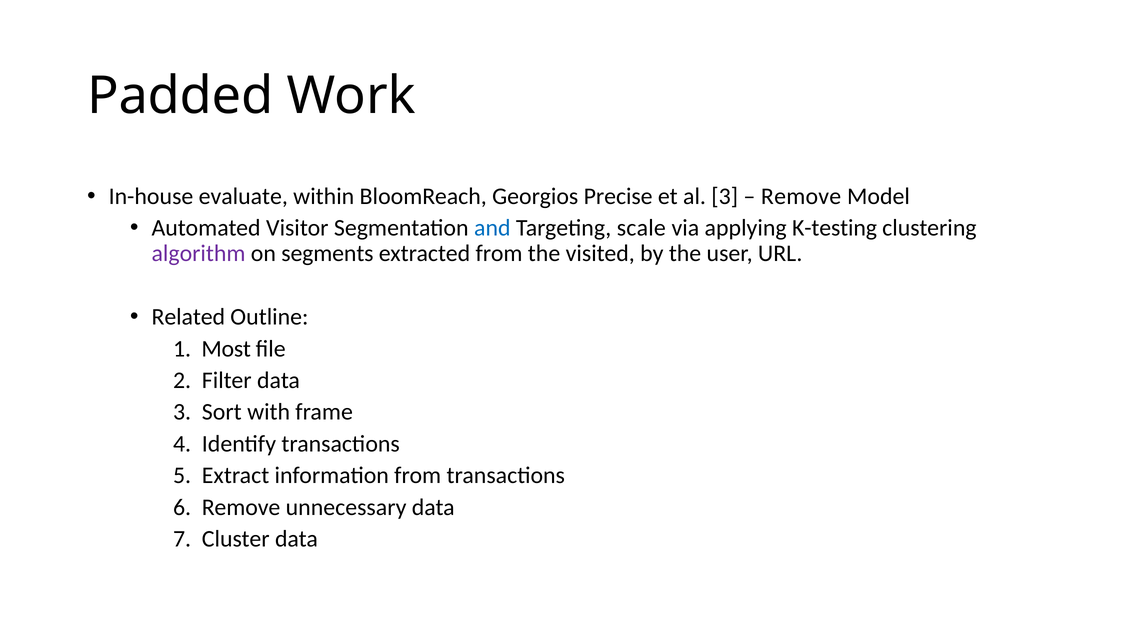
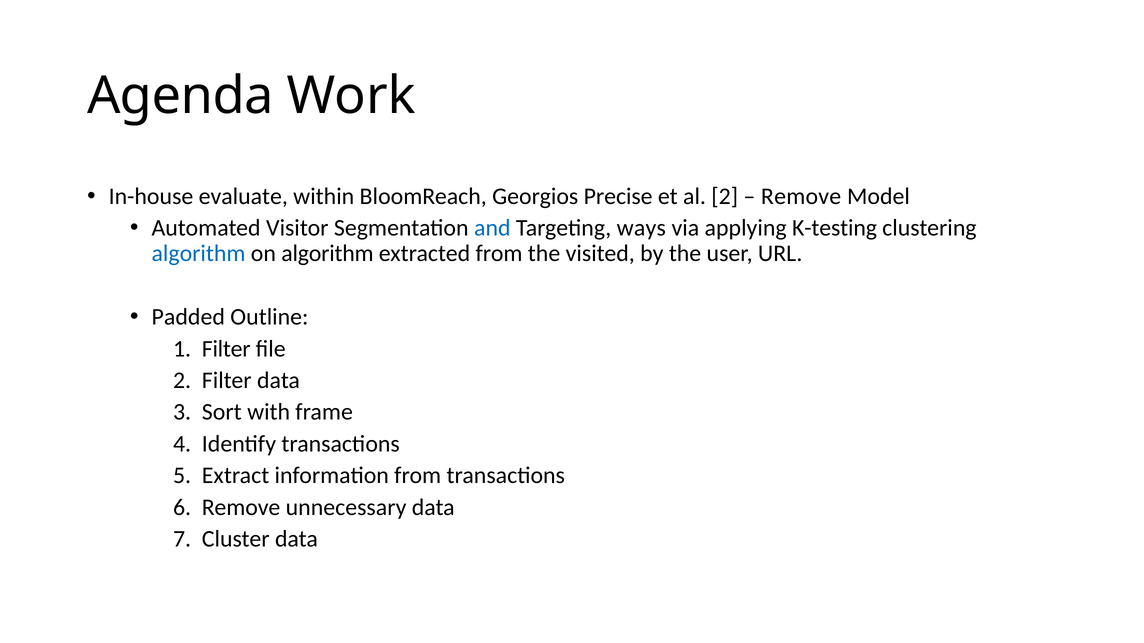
Padded: Padded -> Agenda (180, 96)
al 3: 3 -> 2 (725, 196)
scale: scale -> ways (641, 228)
algorithm colour: purple -> blue (199, 254)
on segments: segments -> algorithm (327, 254)
Related: Related -> Padded (188, 317)
1 Most: Most -> Filter (226, 349)
